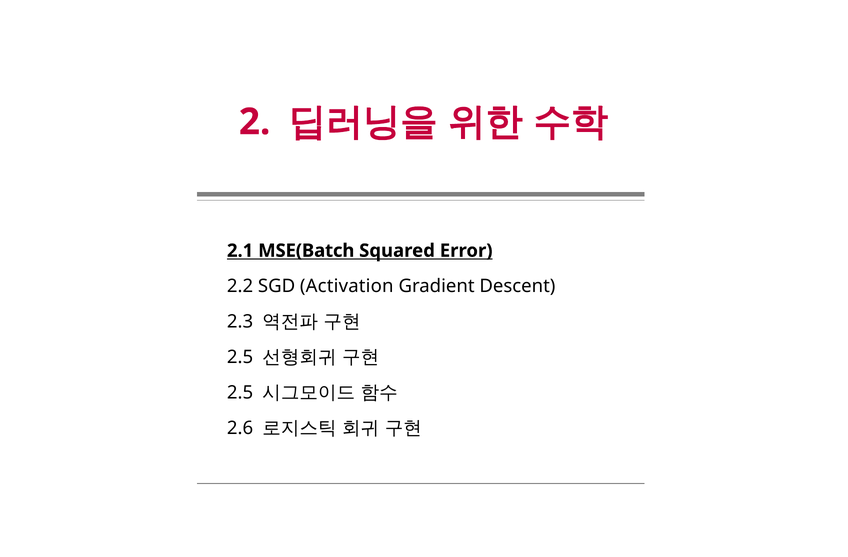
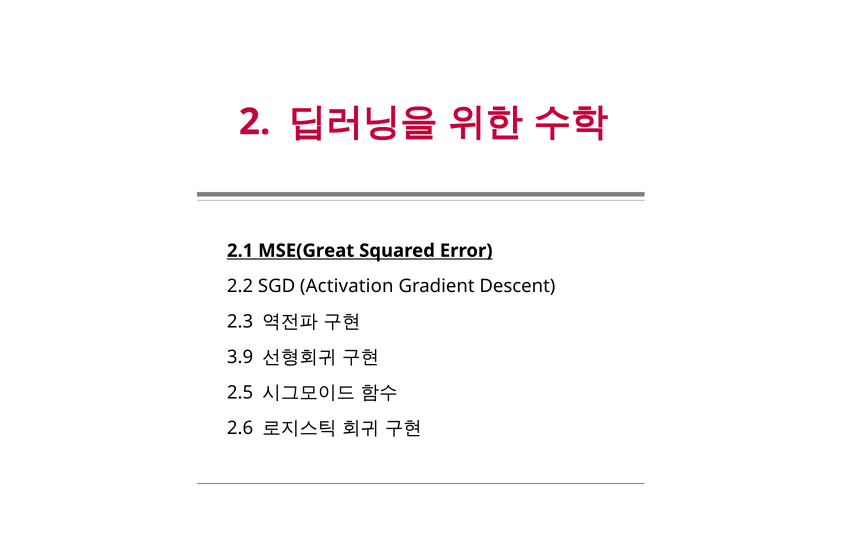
MSE(Batch: MSE(Batch -> MSE(Great (306, 251)
2.5: 2.5 -> 3.9 (240, 357)
